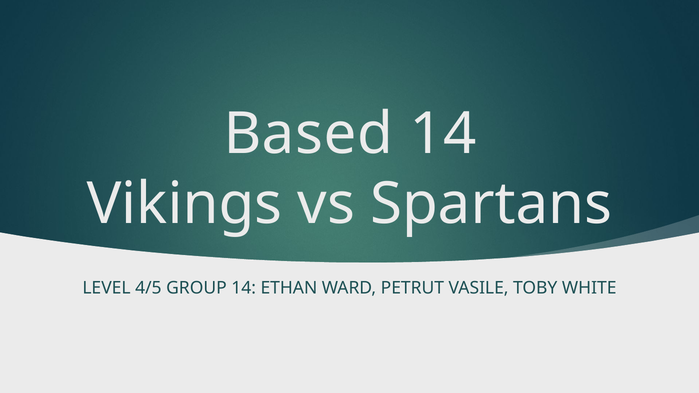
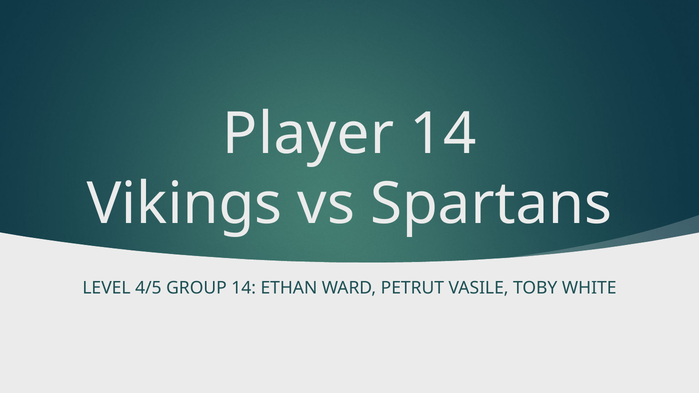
Based: Based -> Player (308, 134)
